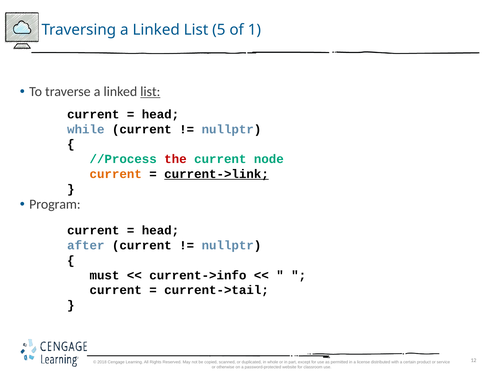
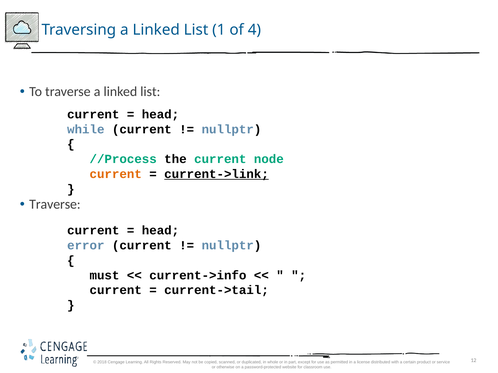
5: 5 -> 1 (219, 30)
1: 1 -> 4 (254, 30)
list underline: present -> none (150, 92)
the colour: red -> black (175, 159)
Program: Program -> Traverse (55, 205)
after: after -> error (86, 246)
